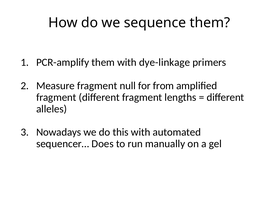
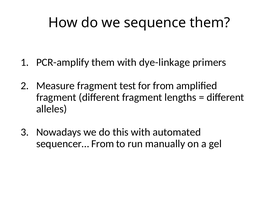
null: null -> test (128, 86)
sequencer… Does: Does -> From (103, 144)
